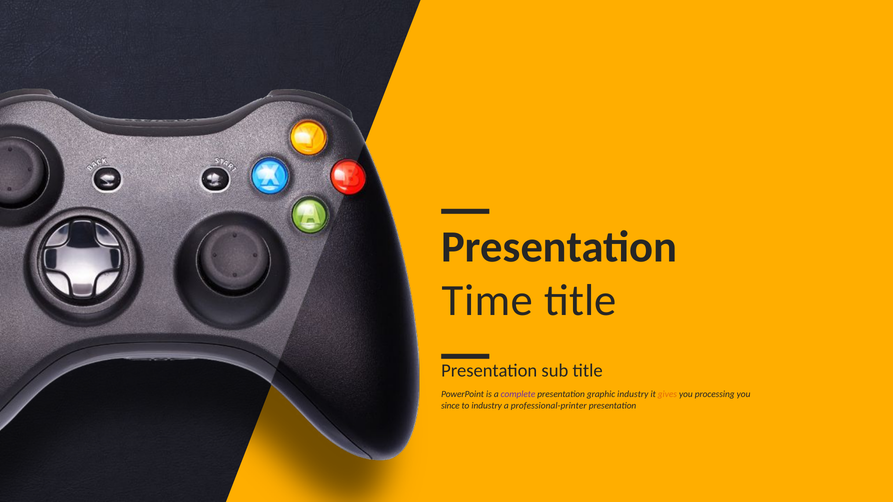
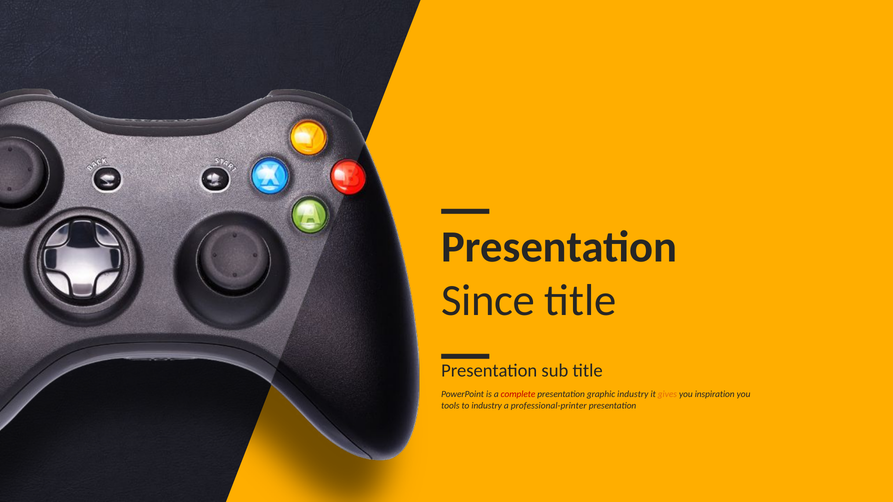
Time: Time -> Since (488, 301)
complete colour: purple -> red (518, 395)
processing: processing -> inspiration (715, 395)
since: since -> tools (450, 406)
